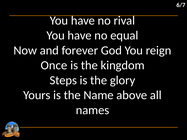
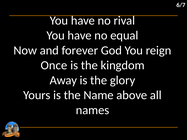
Steps: Steps -> Away (63, 80)
